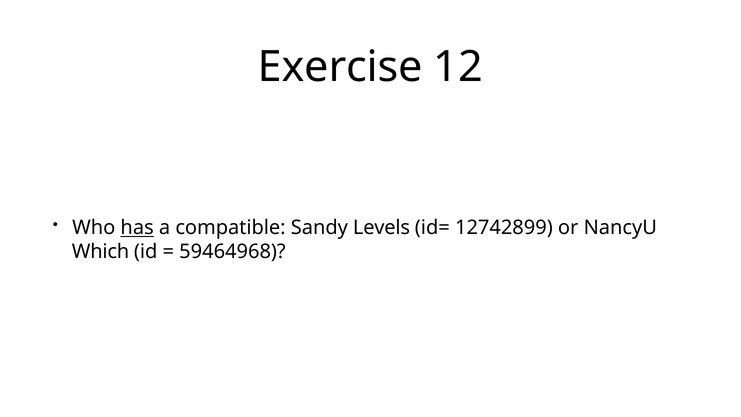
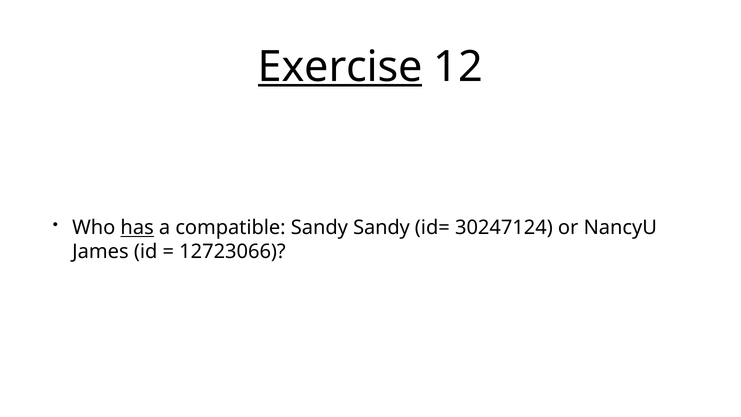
Exercise underline: none -> present (340, 67)
Sandy Levels: Levels -> Sandy (381, 228)
12742899: 12742899 -> 30247124 (504, 228)
Which: Which -> James (100, 252)
59464968: 59464968 -> 12723066 (232, 252)
